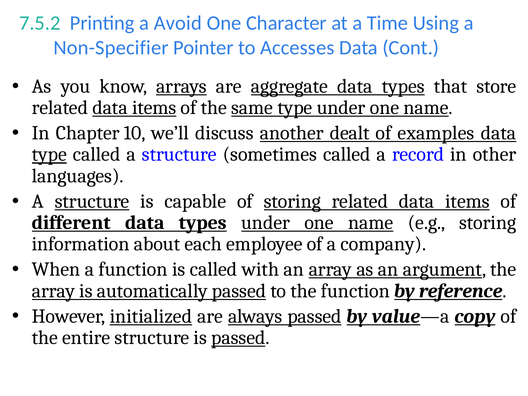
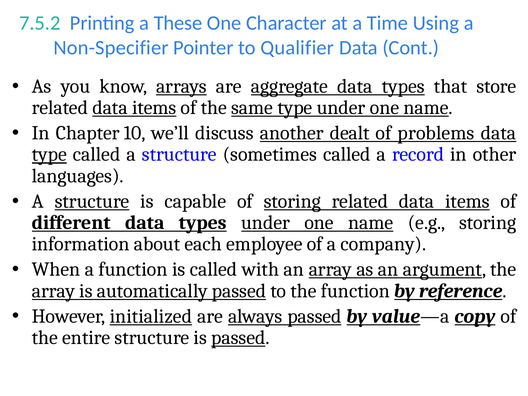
Avoid: Avoid -> These (178, 23)
Accesses: Accesses -> Qualifier (297, 48)
examples: examples -> problems (436, 133)
